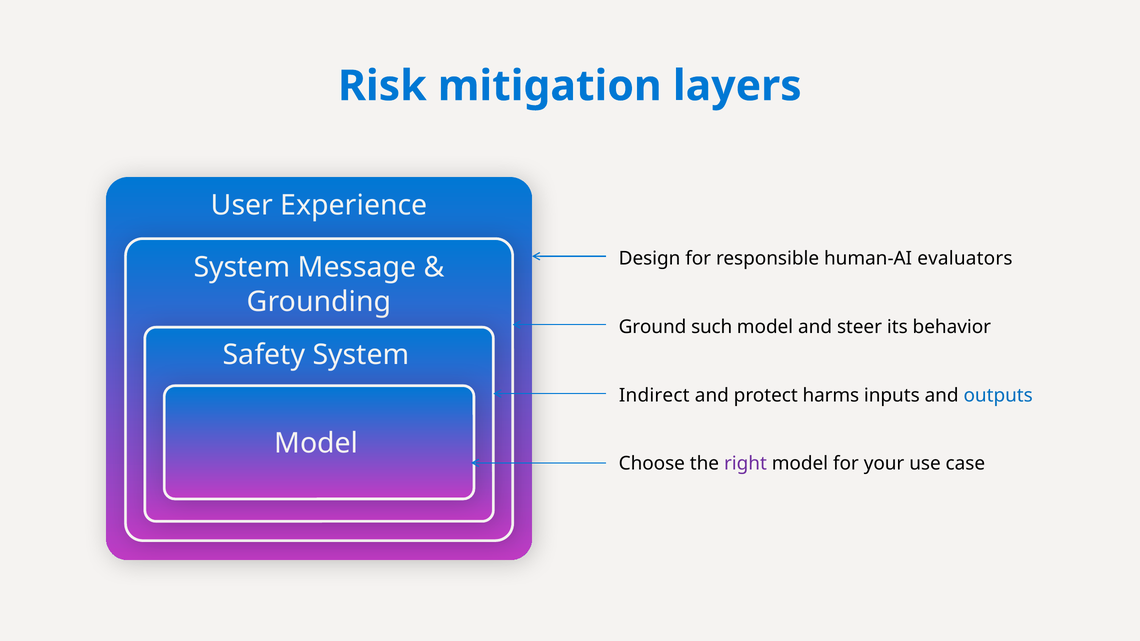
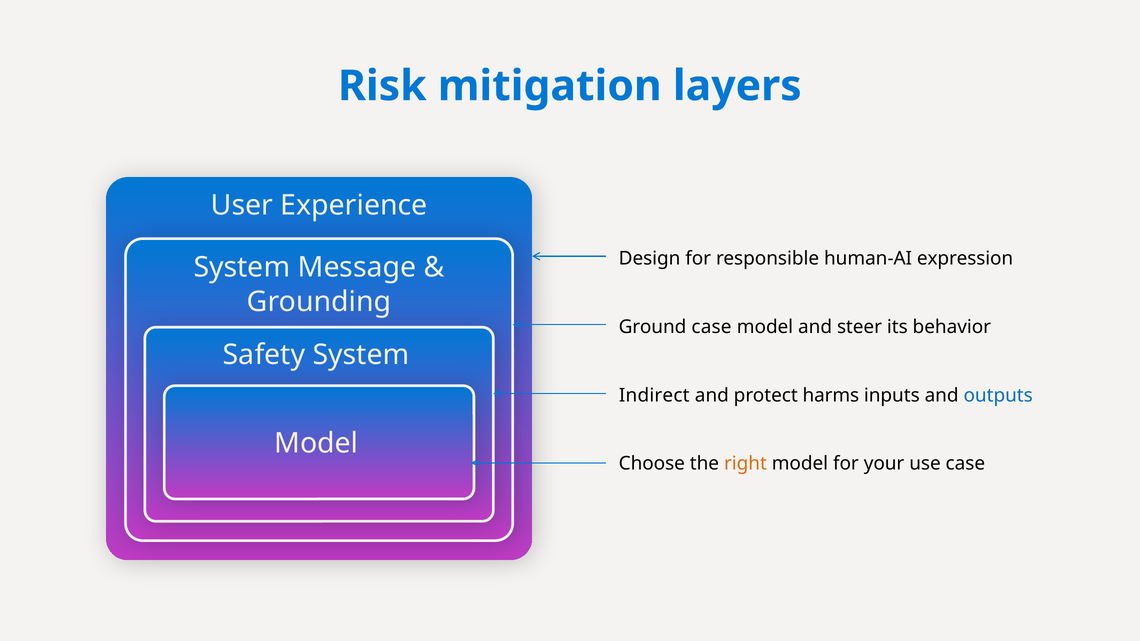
evaluators: evaluators -> expression (965, 259)
Ground such: such -> case (712, 327)
right colour: purple -> orange (745, 464)
